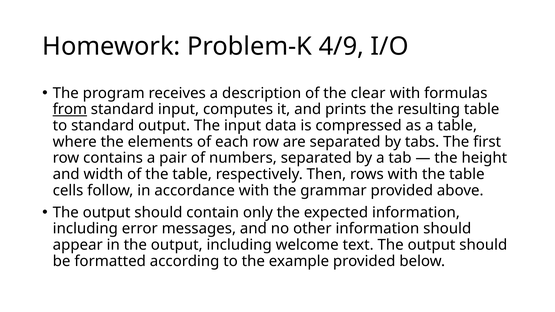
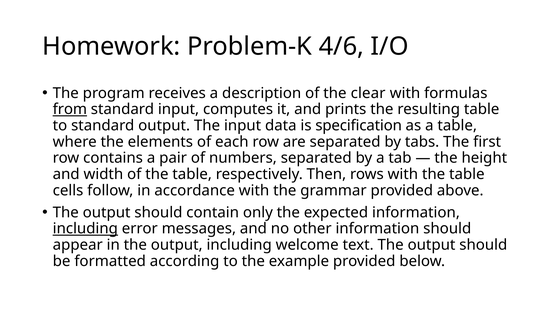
4/9: 4/9 -> 4/6 (341, 47)
compressed: compressed -> specification (359, 126)
including underline: none -> present (85, 229)
